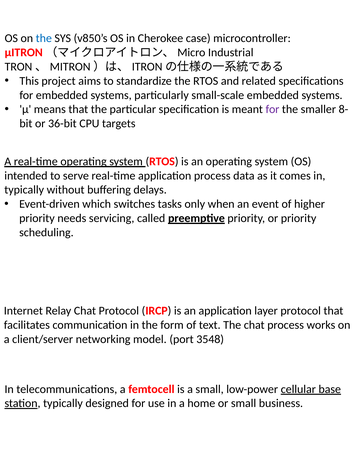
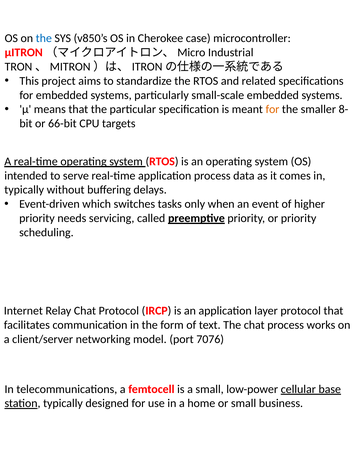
for colour: purple -> orange (272, 109)
36-bit: 36-bit -> 66-bit (62, 124)
3548: 3548 -> 7076 (210, 340)
